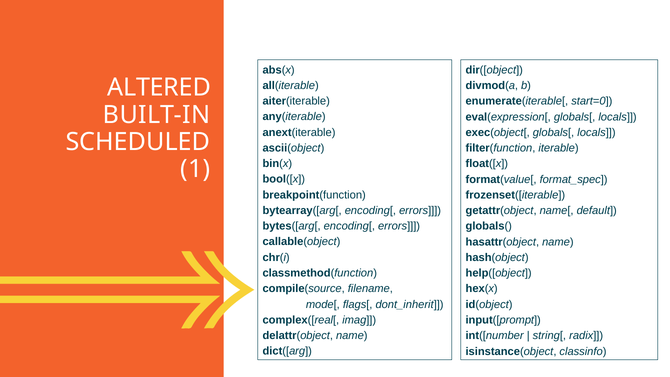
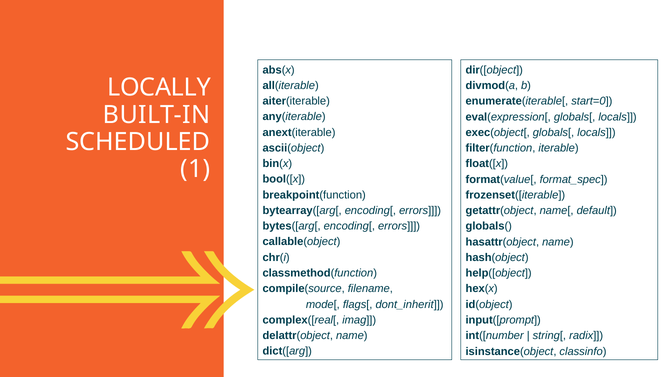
ALTERED: ALTERED -> LOCALLY (159, 88)
